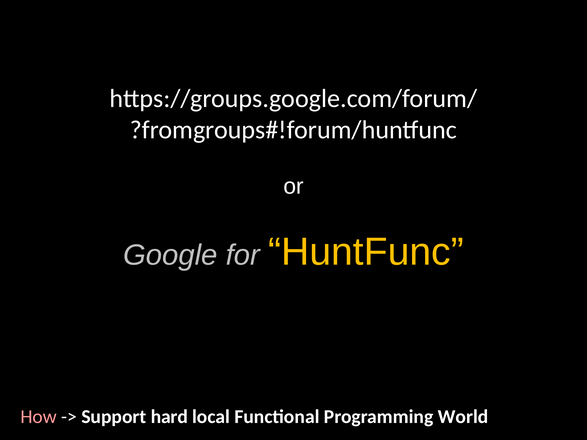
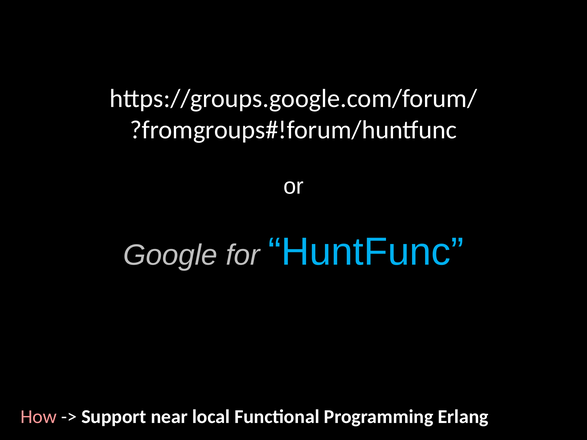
HuntFunc colour: yellow -> light blue (366, 252)
hard: hard -> near (169, 417)
World: World -> Erlang (463, 417)
